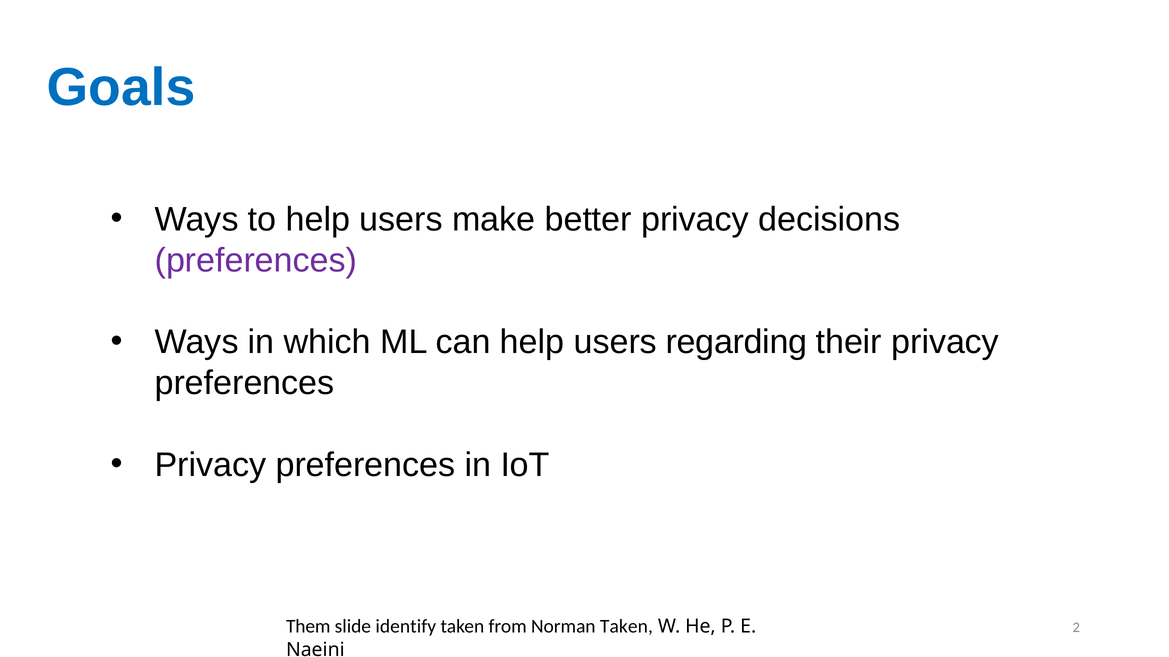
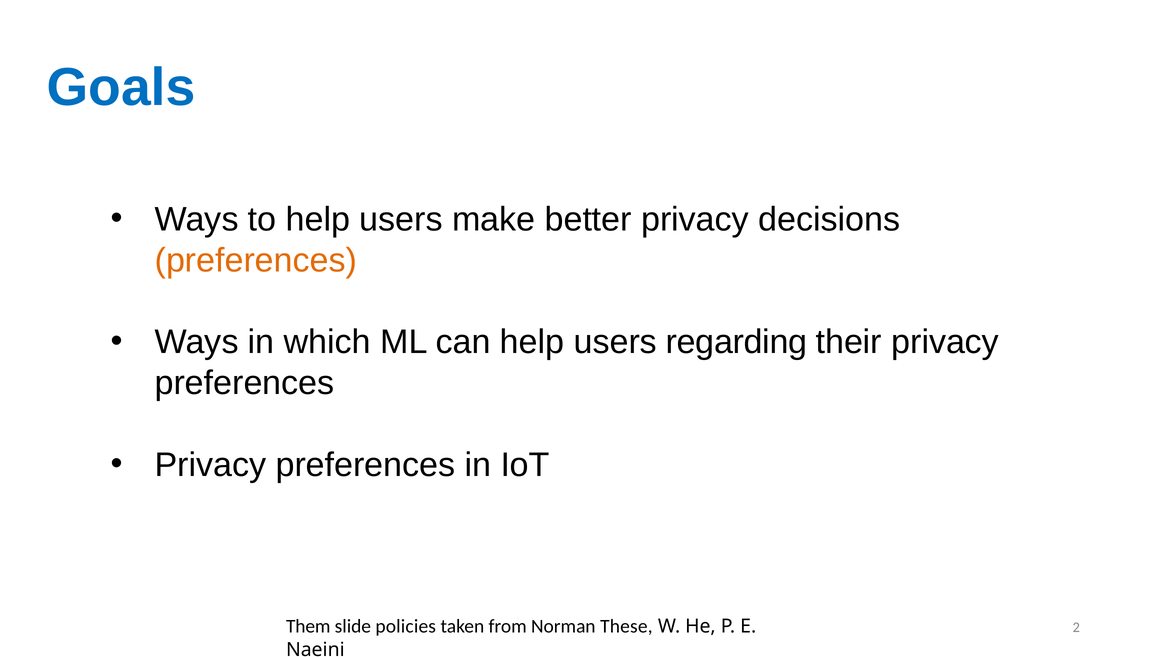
preferences colour: purple -> orange (256, 261)
identify: identify -> policies (406, 627)
Norman Taken: Taken -> These (626, 627)
